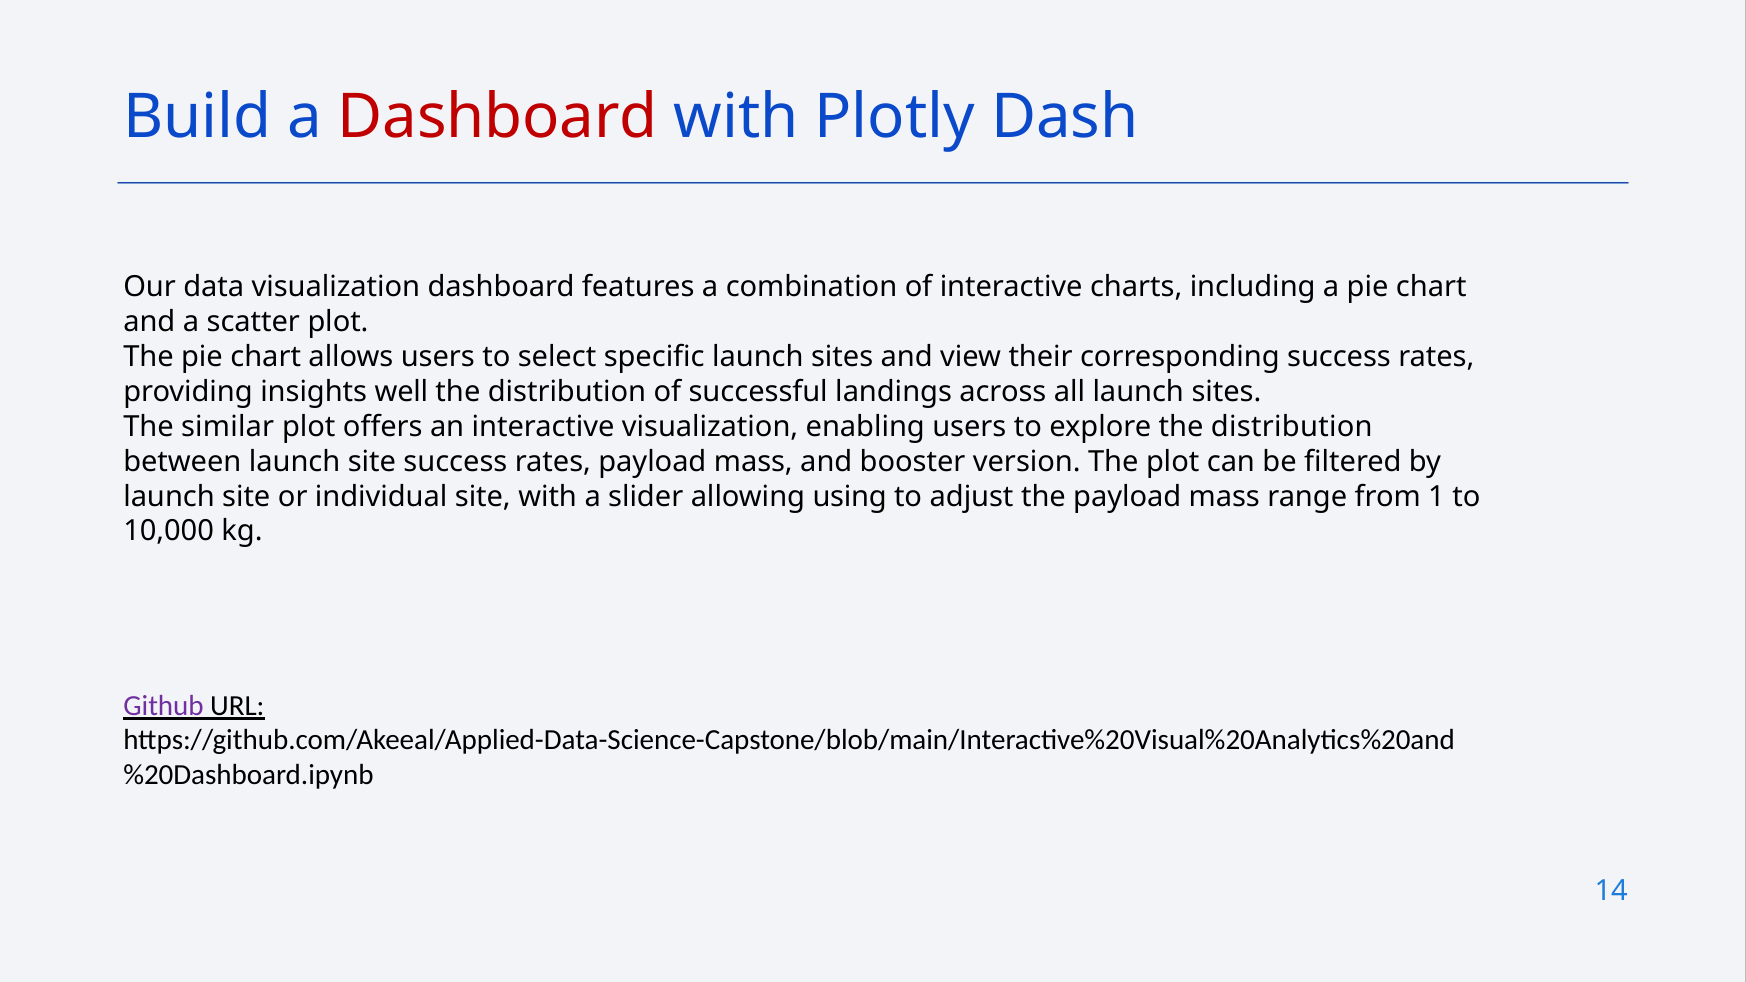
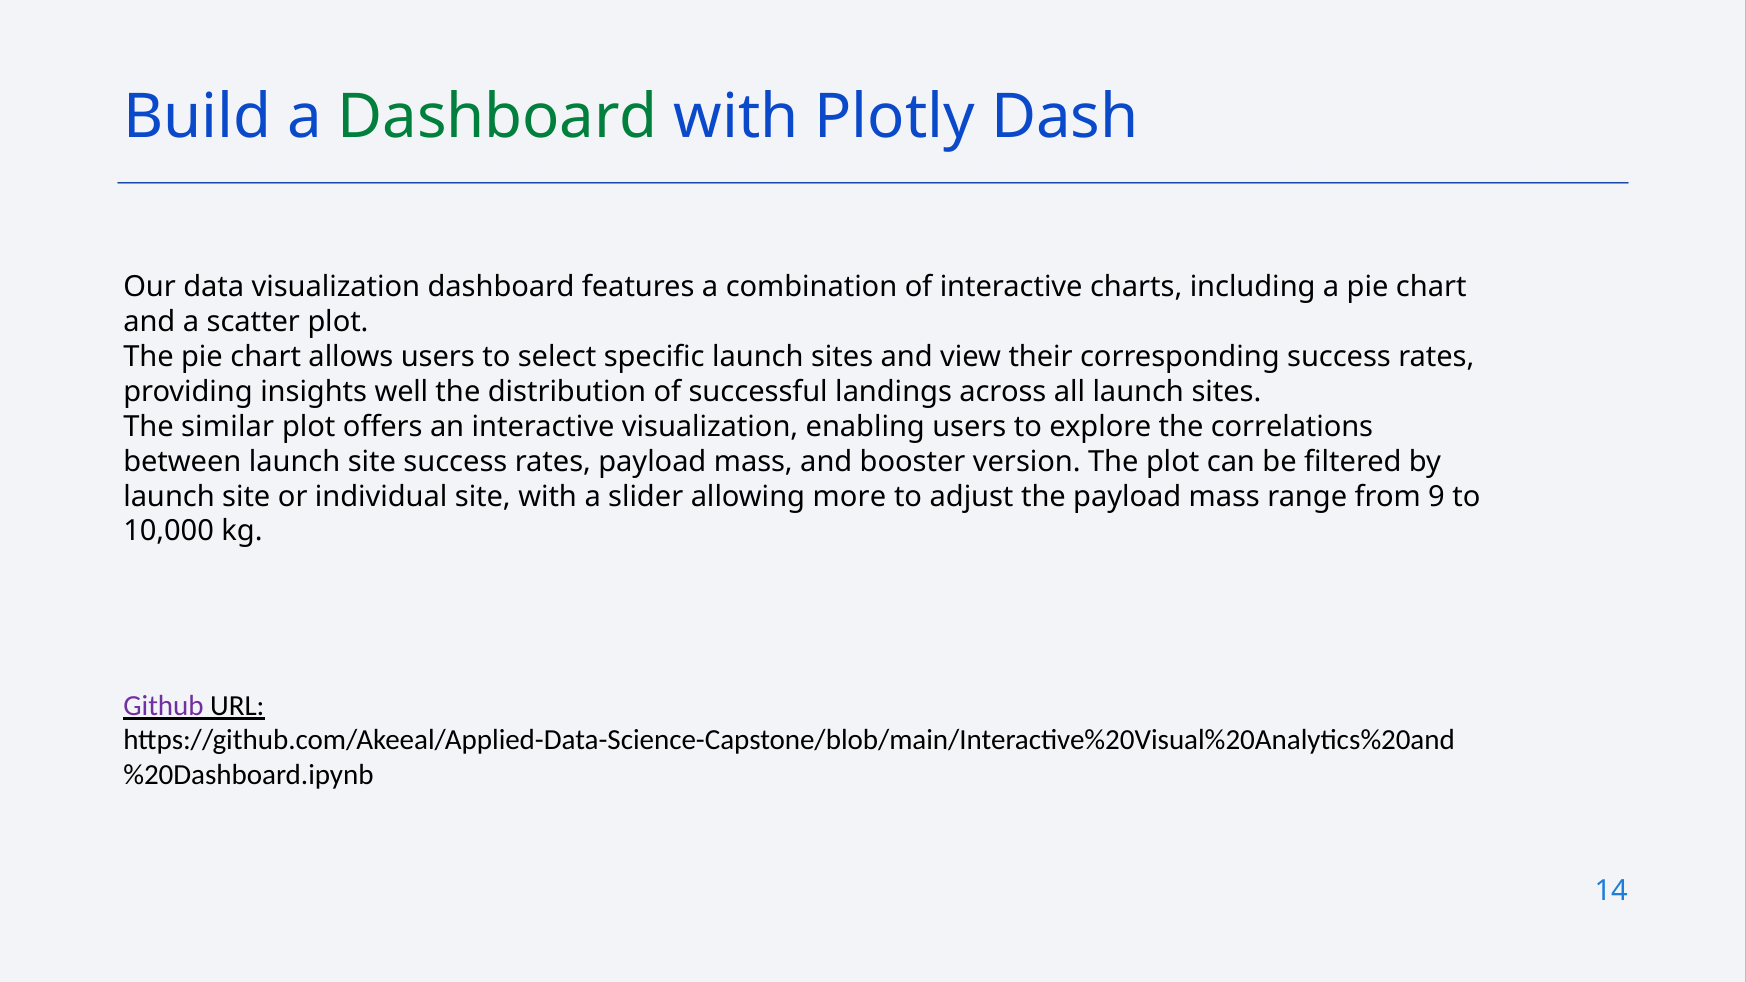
Dashboard colour: red -> green (498, 117)
explore the distribution: distribution -> correlations (1292, 427)
using: using -> more (849, 497)
1: 1 -> 9 (1437, 497)
